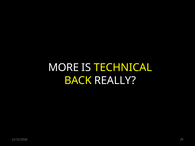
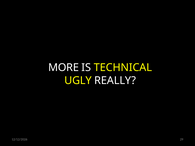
BACK: BACK -> UGLY (78, 81)
